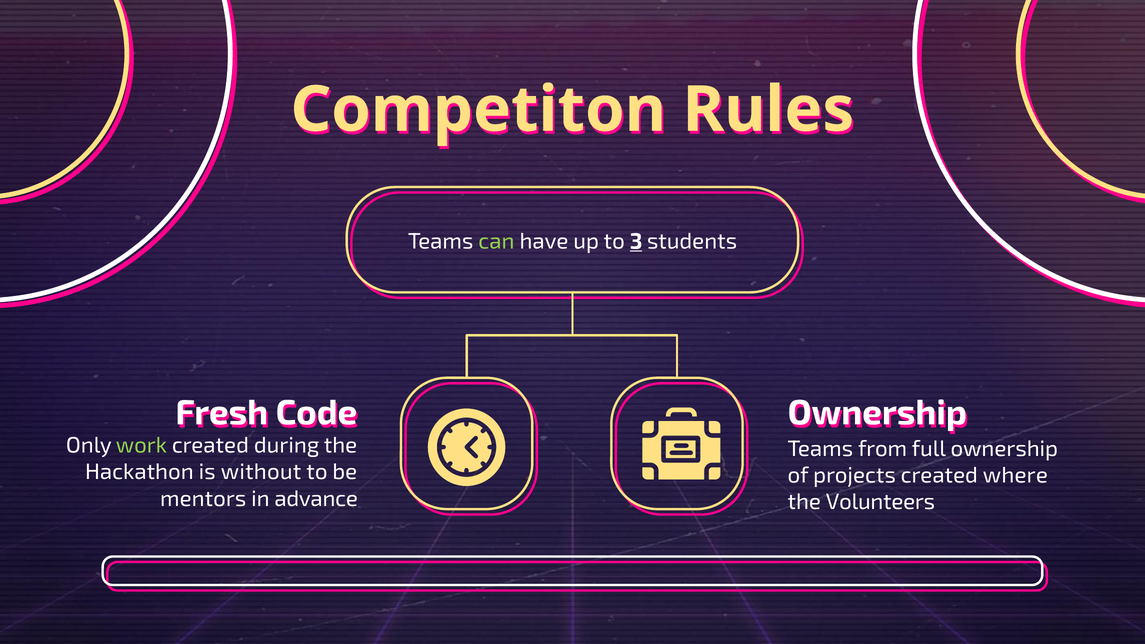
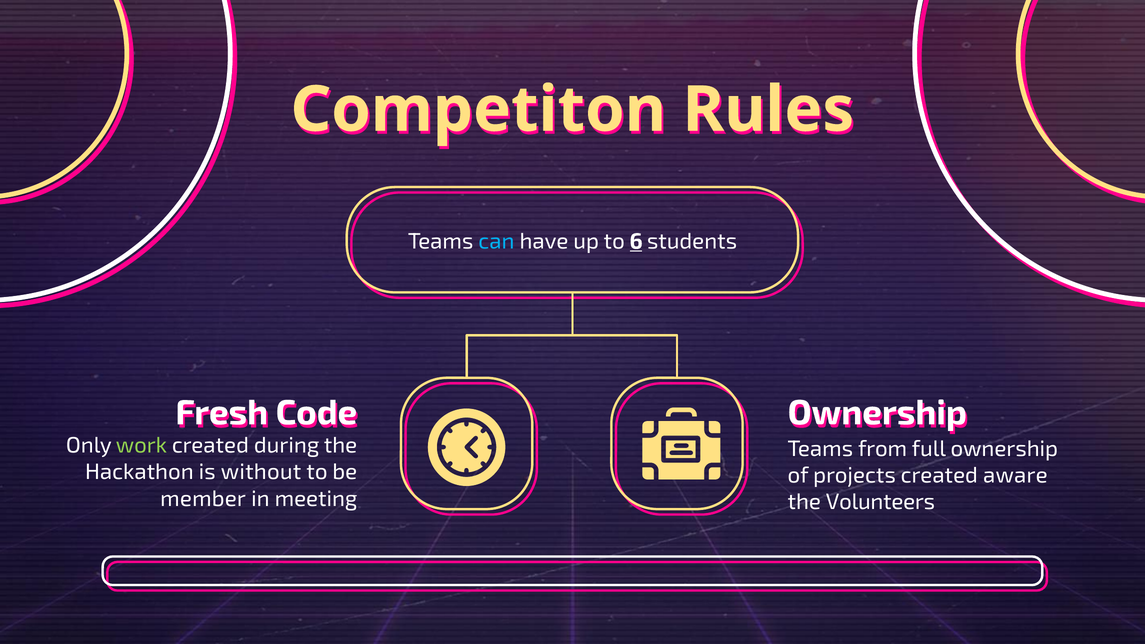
can colour: light green -> light blue (496, 241)
3: 3 -> 6 (636, 241)
where: where -> aware (1015, 475)
mentors: mentors -> member (203, 499)
advance: advance -> meeting (316, 499)
